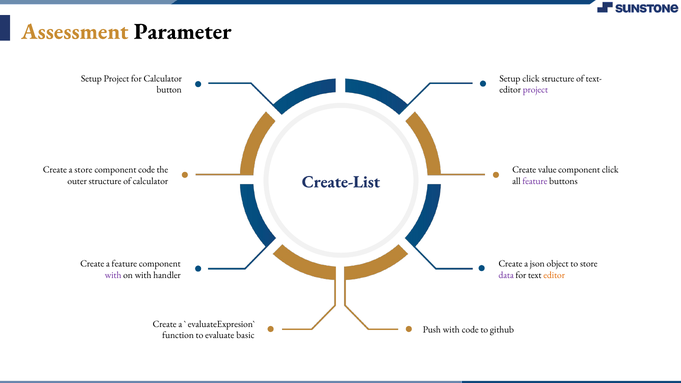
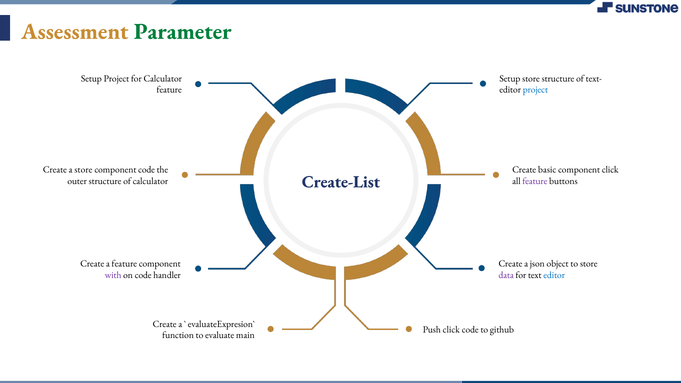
Parameter colour: black -> green (183, 31)
Setup click: click -> store (531, 78)
button: button -> feature (169, 90)
project colour: purple -> blue (535, 90)
value: value -> basic (547, 170)
on with: with -> code (143, 275)
editor colour: orange -> blue (554, 275)
Push with: with -> click (451, 330)
basic: basic -> main (245, 335)
